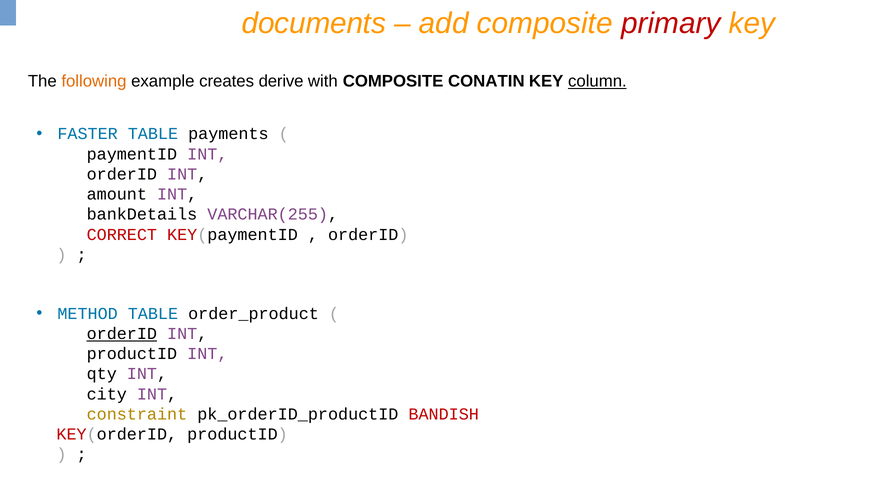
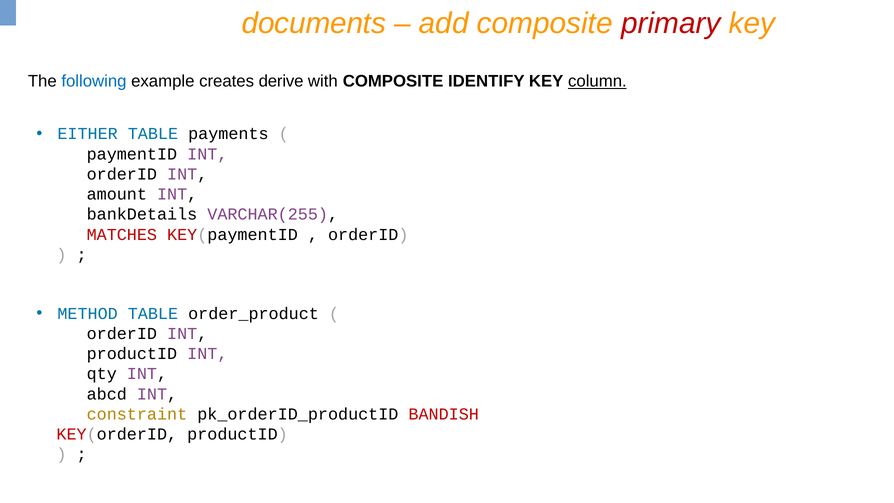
following colour: orange -> blue (94, 81)
CONATIN: CONATIN -> IDENTIFY (486, 81)
FASTER: FASTER -> EITHER (88, 134)
CORRECT: CORRECT -> MATCHES (122, 234)
orderID underline: present -> none (122, 334)
city: city -> abcd (107, 394)
